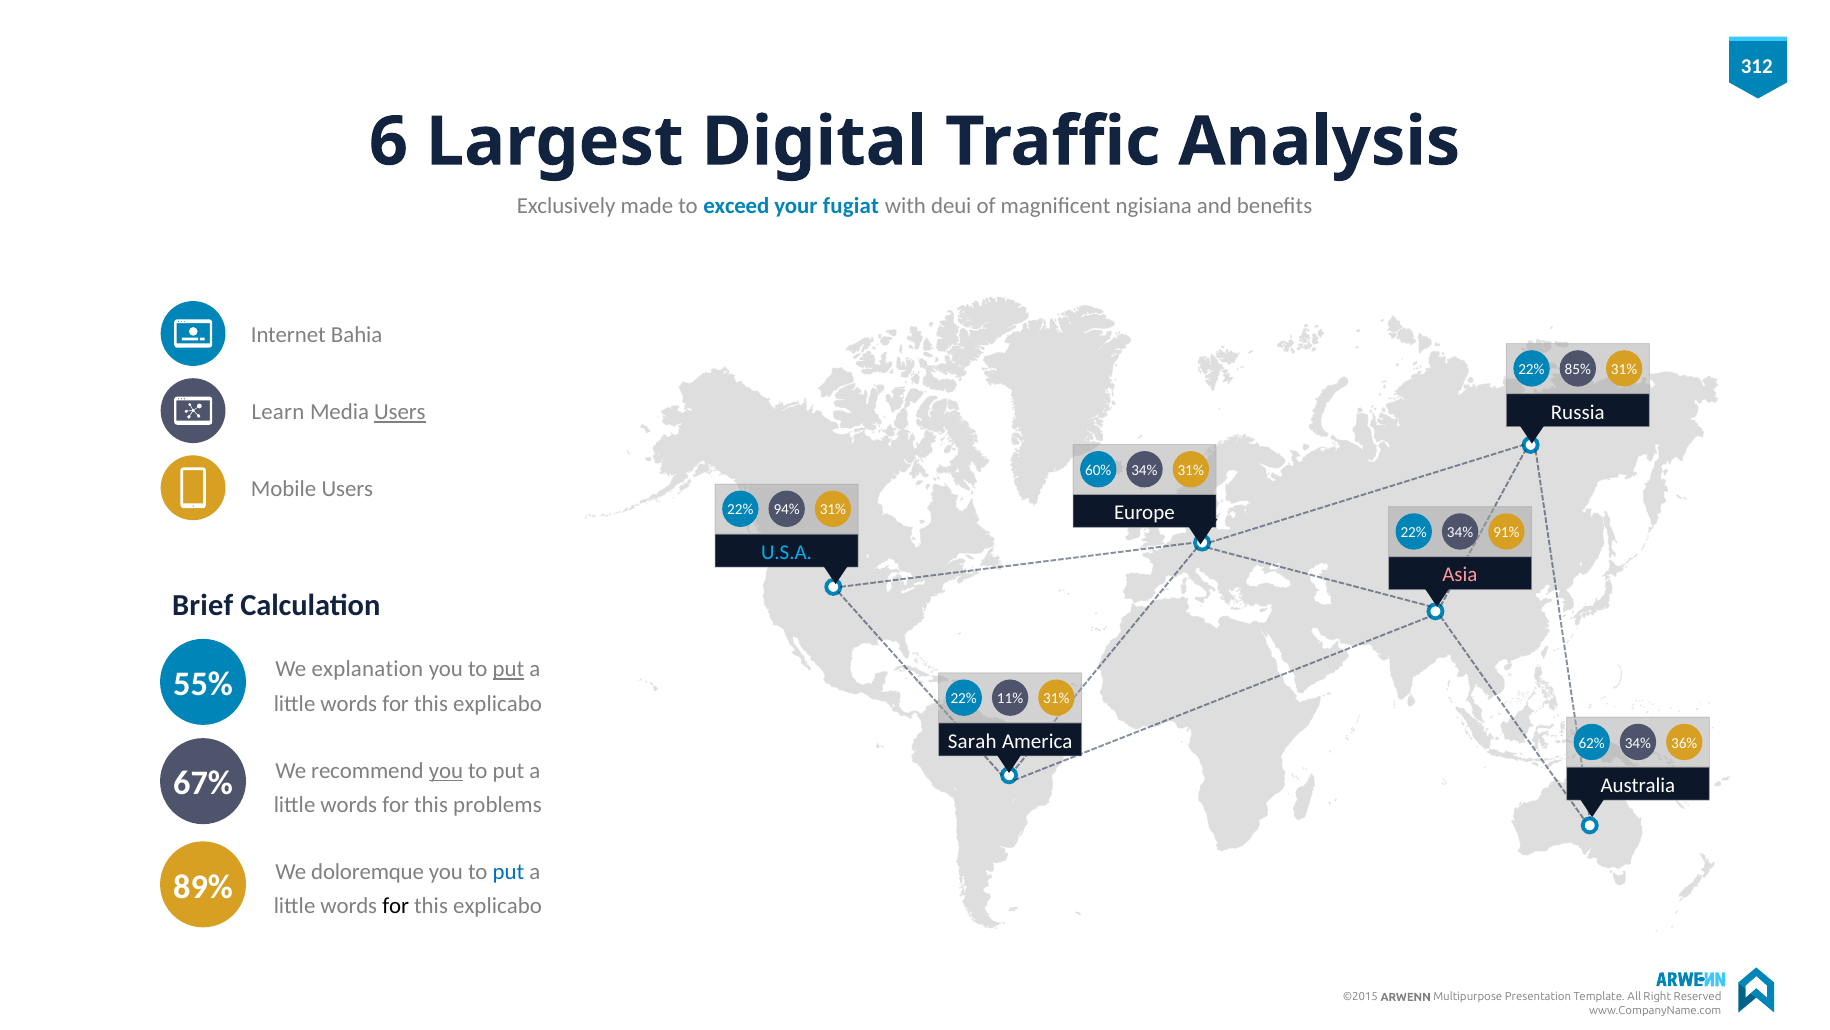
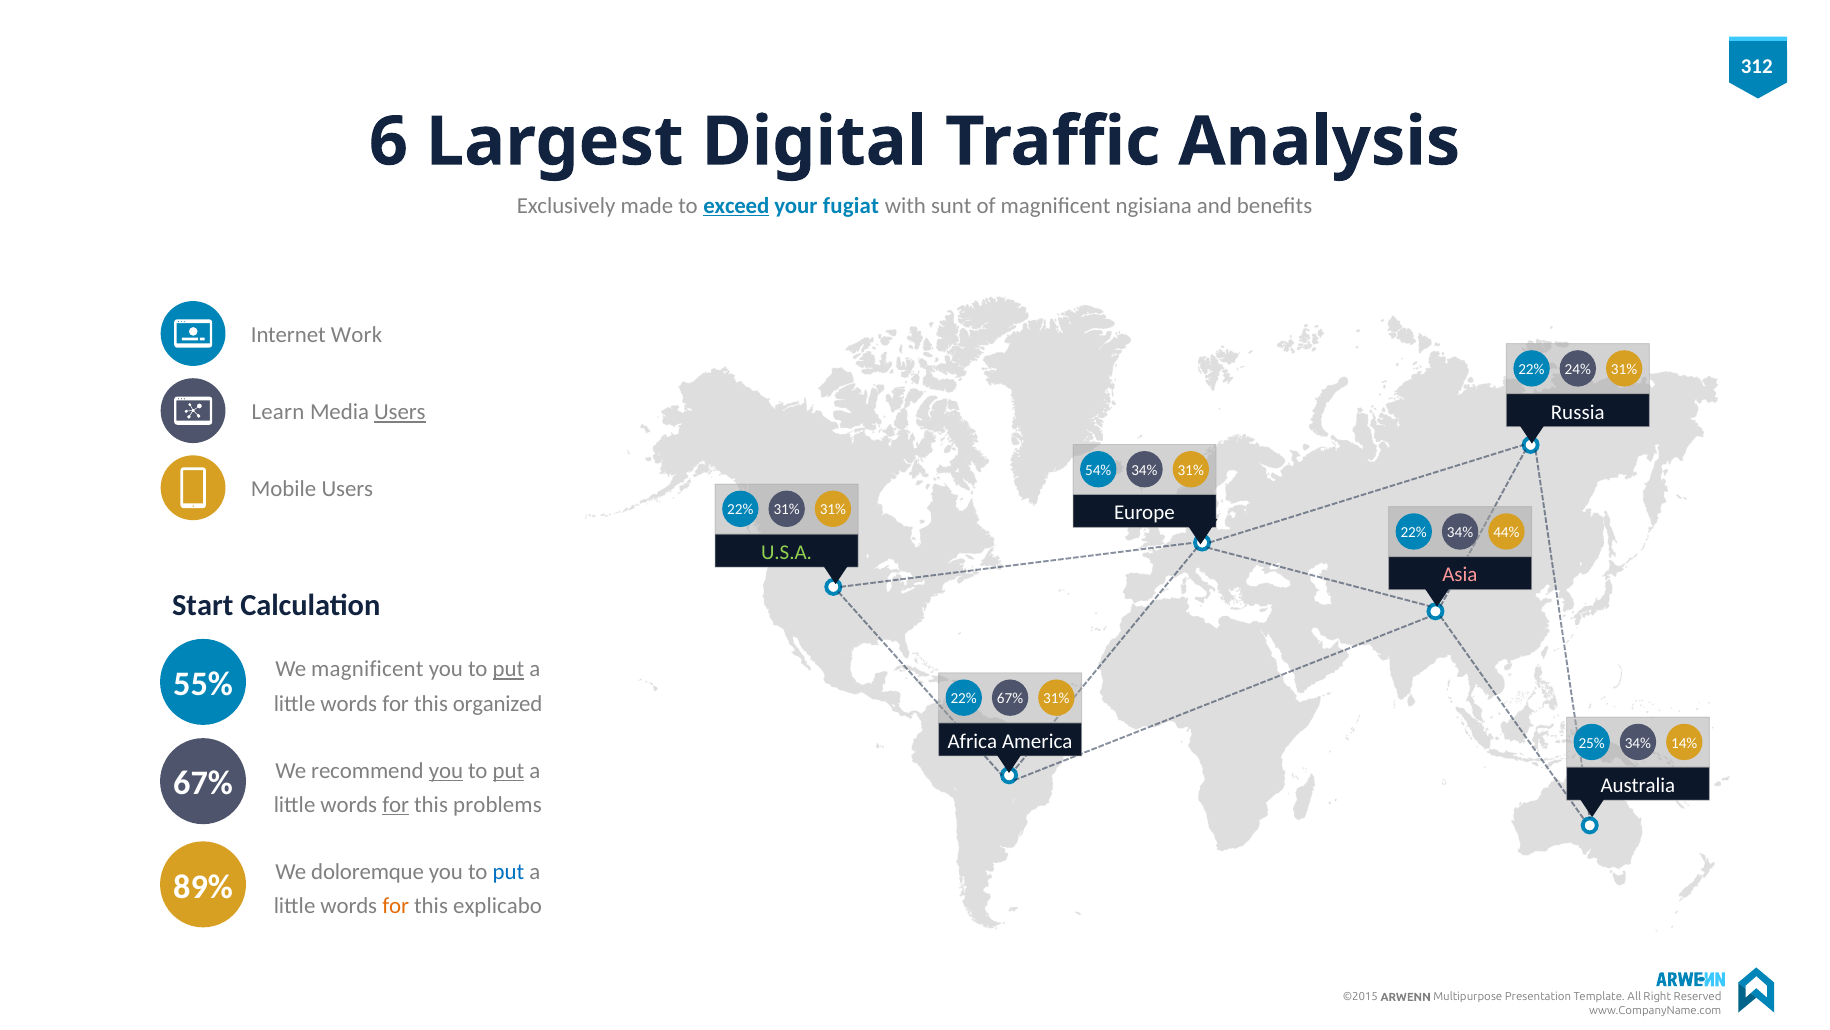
exceed underline: none -> present (736, 206)
deui: deui -> sunt (951, 206)
Bahia: Bahia -> Work (357, 335)
85%: 85% -> 24% (1578, 369)
60%: 60% -> 54% (1098, 470)
22% 94%: 94% -> 31% (787, 510)
91%: 91% -> 44% (1506, 532)
U.S.A colour: light blue -> light green (787, 552)
Brief: Brief -> Start (203, 605)
We explanation: explanation -> magnificent (367, 669)
22% 11%: 11% -> 67% (1010, 698)
explicabo: explicabo -> organized (498, 703)
Sarah: Sarah -> Africa (972, 741)
62%: 62% -> 25% (1592, 743)
36%: 36% -> 14% (1684, 743)
put underline: none -> present (509, 770)
for underline: none -> present (396, 804)
for colour: black -> orange (396, 906)
